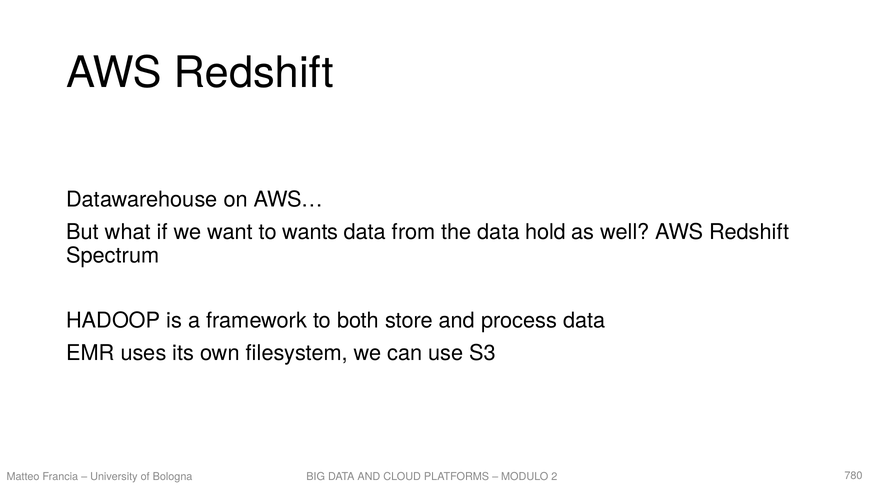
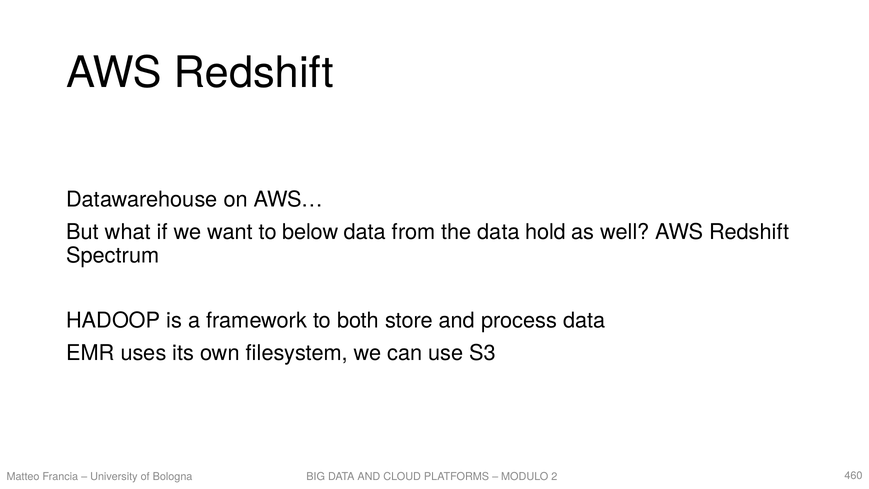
wants: wants -> below (310, 232)
780: 780 -> 460 (853, 475)
